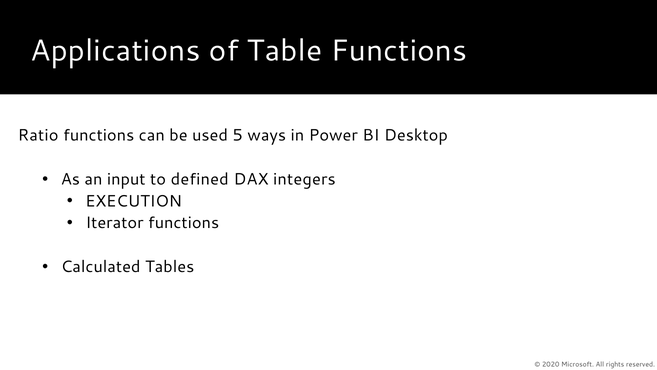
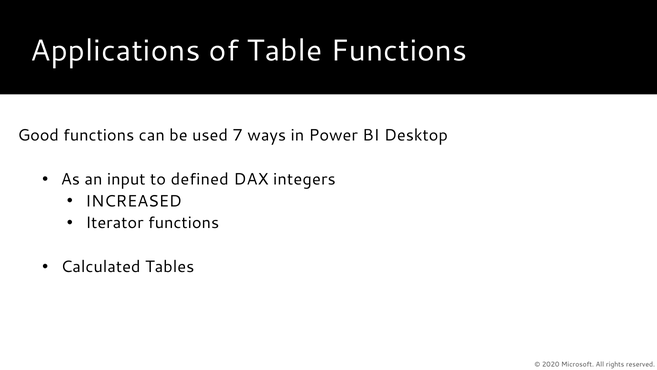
Ratio: Ratio -> Good (38, 135)
5: 5 -> 7 (238, 135)
EXECUTION: EXECUTION -> INCREASED (134, 201)
